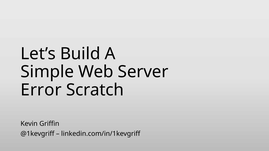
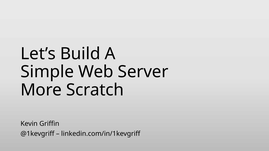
Error: Error -> More (41, 90)
